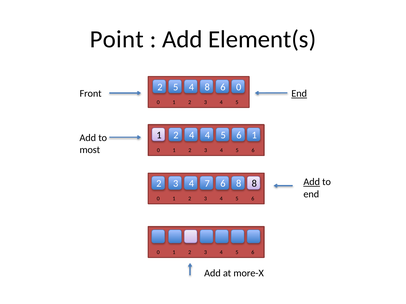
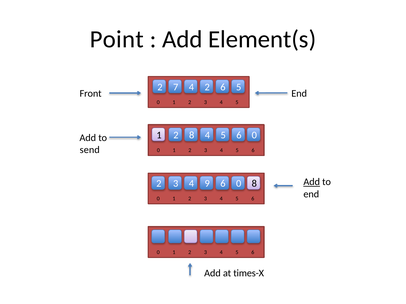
2 5: 5 -> 7 (176, 87)
4 8: 8 -> 2 (207, 87)
0: 0 -> 5 (239, 87)
End underline: present -> none (299, 94)
2 4: 4 -> 8 (192, 135)
1 1: 1 -> 0 (254, 135)
most: most -> send (90, 150)
7: 7 -> 9 (207, 184)
8: 8 -> 0 (239, 184)
more-X: more-X -> times-X (249, 274)
